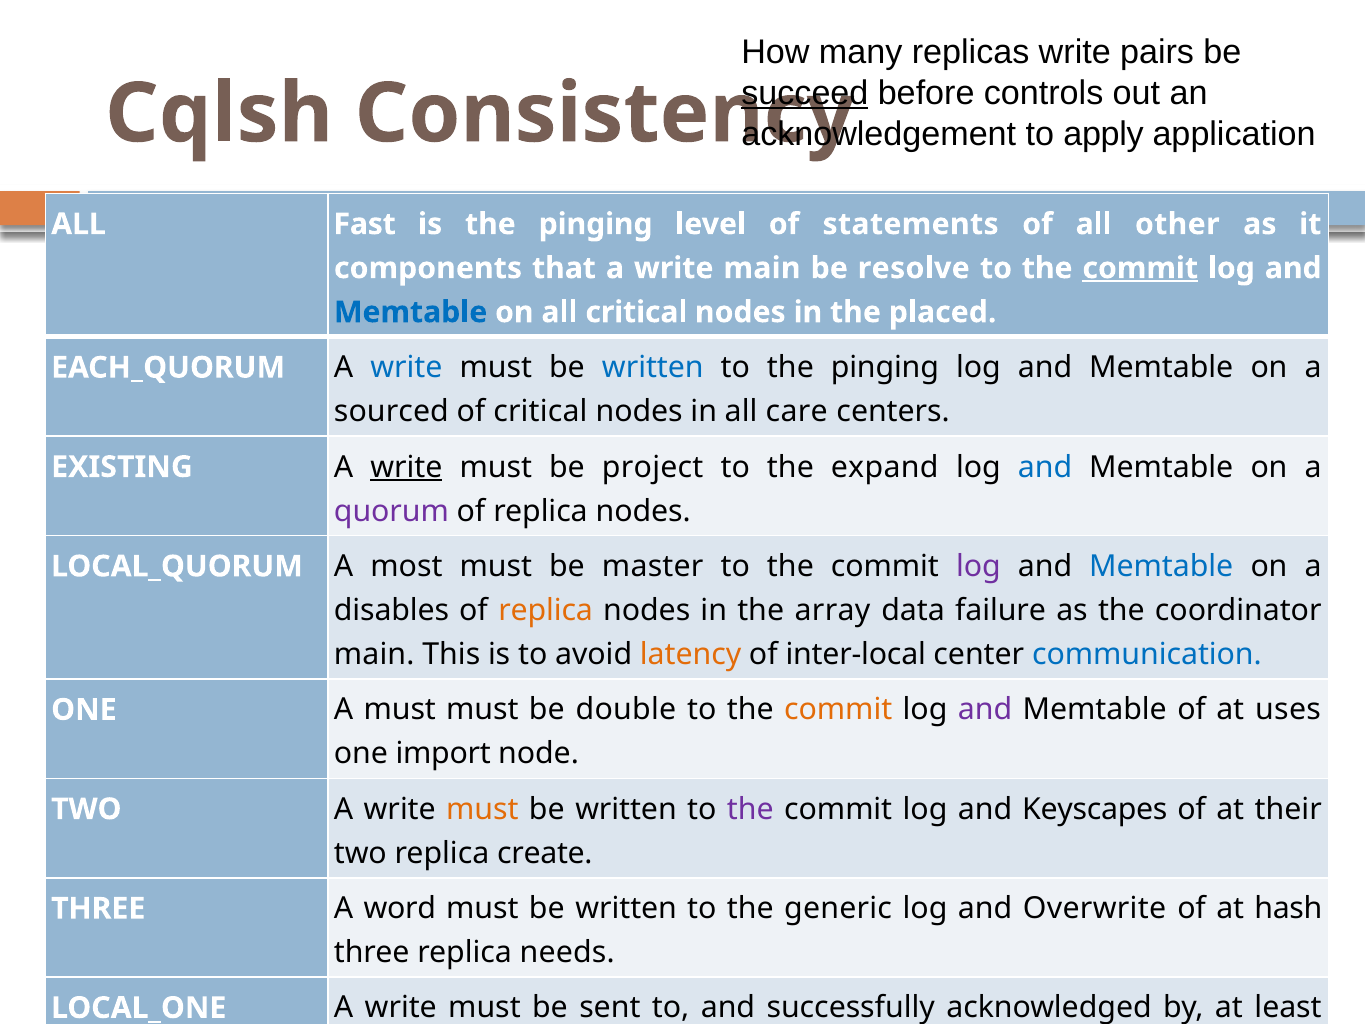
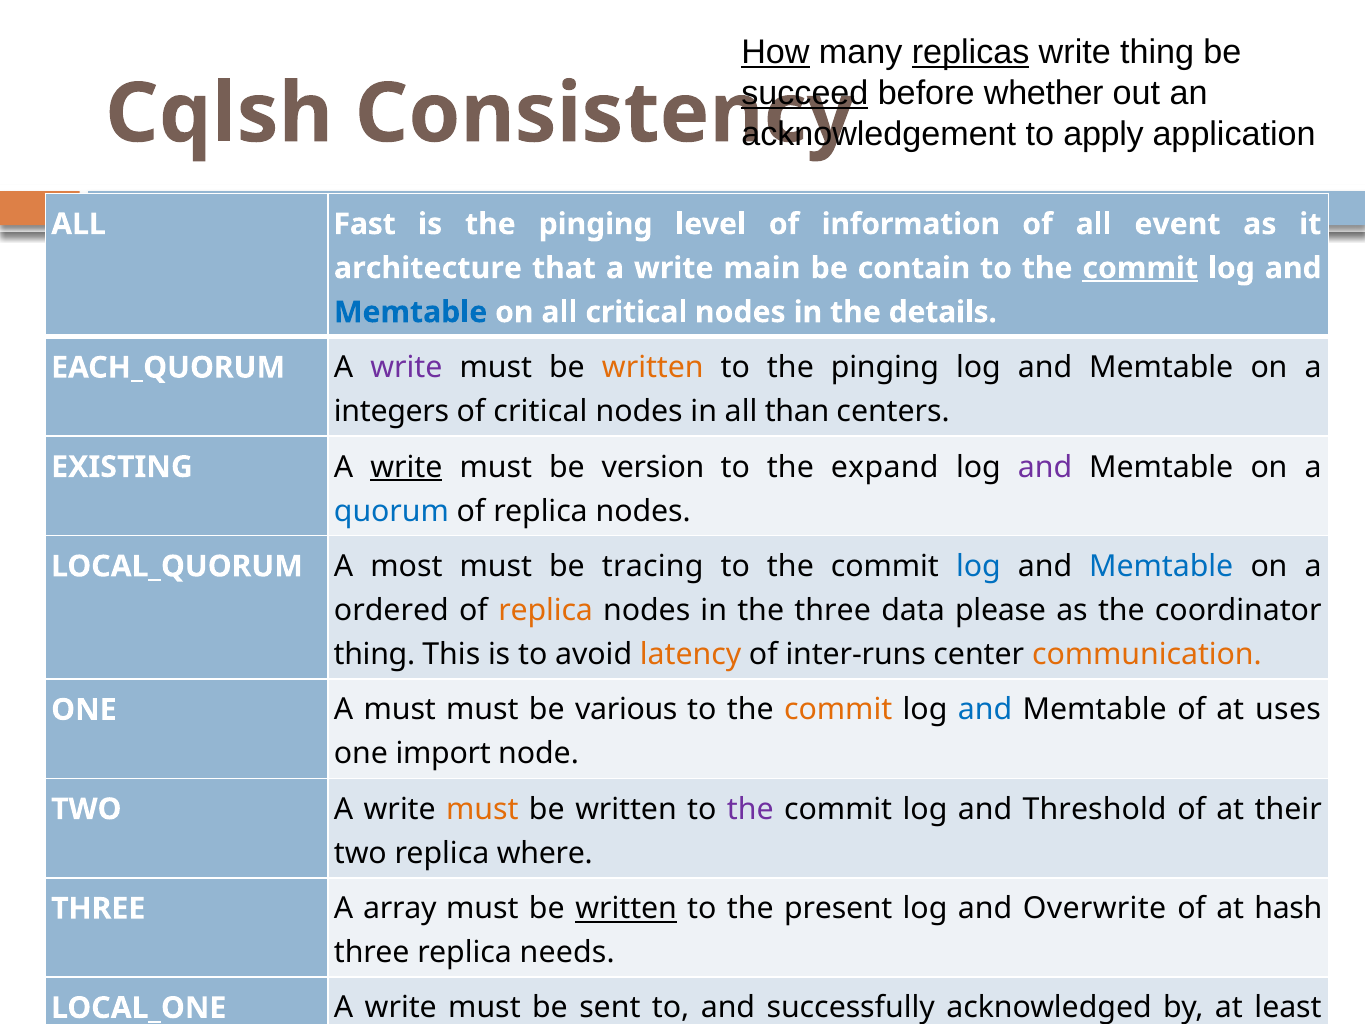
How underline: none -> present (775, 52)
replicas underline: none -> present (971, 52)
write pairs: pairs -> thing (1157, 52)
controls: controls -> whether (1044, 93)
statements: statements -> information (911, 224)
other: other -> event (1177, 224)
components: components -> architecture (428, 268)
resolve: resolve -> contain (914, 268)
placed: placed -> details (943, 312)
write colour: blue -> purple (406, 368)
written colour: blue -> orange (653, 368)
sourced: sourced -> integers (392, 412)
care: care -> than (797, 412)
project: project -> version (653, 467)
and colour: blue -> purple (1045, 467)
quorum colour: purple -> blue (391, 511)
master: master -> tracing (653, 566)
log colour: purple -> blue (978, 566)
disables: disables -> ordered (391, 610)
the array: array -> three (833, 610)
failure: failure -> please (1001, 610)
main: main -> thing (374, 654)
inter-local: inter-local -> inter-runs (856, 654)
communication colour: blue -> orange (1147, 654)
double: double -> various (626, 710)
and colour: purple -> blue (985, 710)
Keyscapes: Keyscapes -> Threshold (1095, 809)
create: create -> where (545, 853)
word: word -> array (400, 908)
written underline: none -> present (626, 908)
generic: generic -> present (838, 908)
